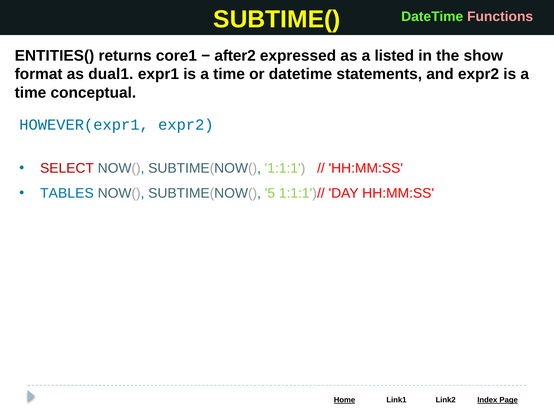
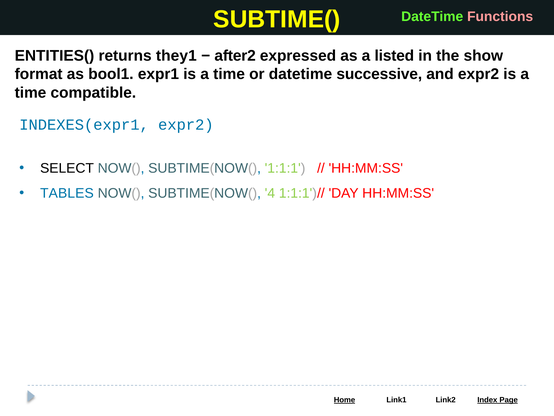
core1: core1 -> they1 (176, 56)
dual1: dual1 -> bool1 (111, 74)
statements: statements -> successive (379, 74)
conceptual: conceptual -> compatible (93, 93)
HOWEVER(expr1: HOWEVER(expr1 -> INDEXES(expr1 (84, 125)
SELECT colour: red -> black (67, 168)
5: 5 -> 4 (270, 193)
